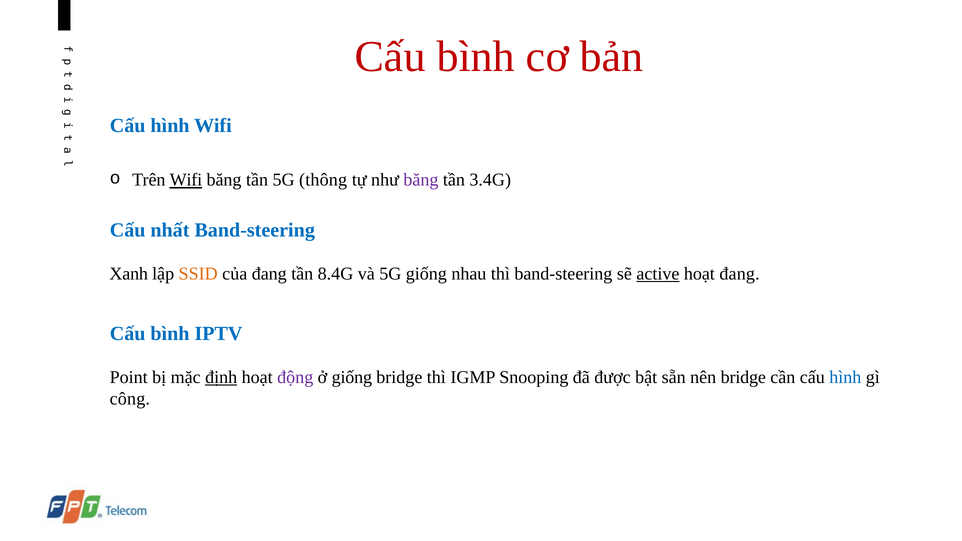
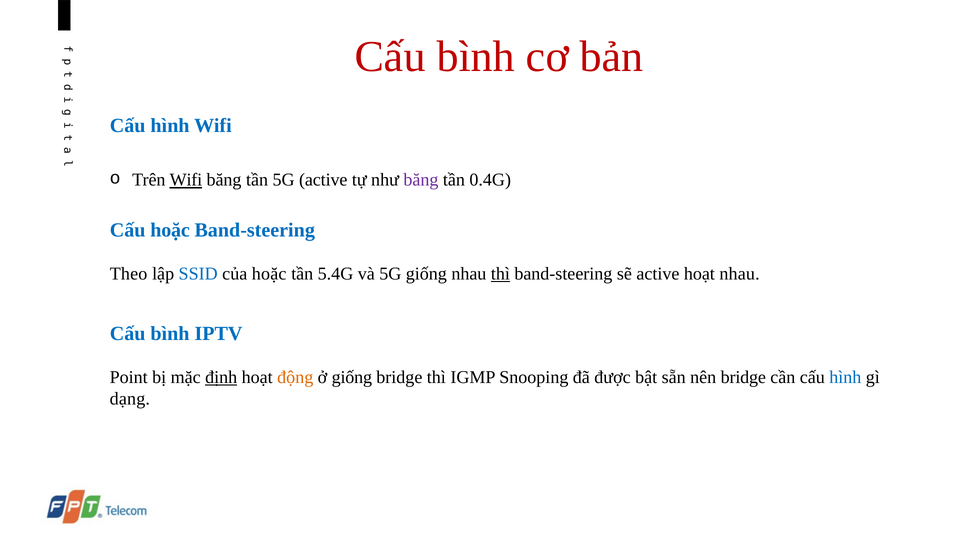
5G thông: thông -> active (323, 180)
3.4G: 3.4G -> 0.4G (490, 180)
Cấu nhất: nhất -> hoặc (170, 230)
Xanh: Xanh -> Theo (129, 274)
SSID colour: orange -> blue (198, 274)
của đang: đang -> hoặc (269, 274)
8.4G: 8.4G -> 5.4G (335, 274)
thì underline: none -> present (500, 274)
active underline: present -> none (658, 274)
hoạt đang: đang -> nhau (740, 274)
động colour: purple -> orange (295, 377)
công: công -> dạng (130, 399)
